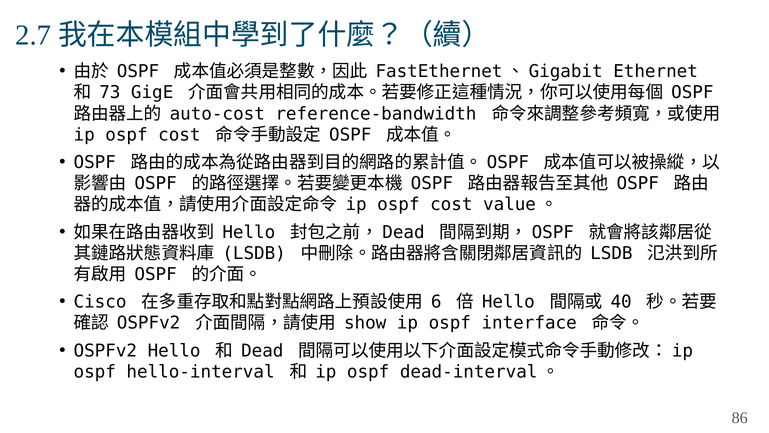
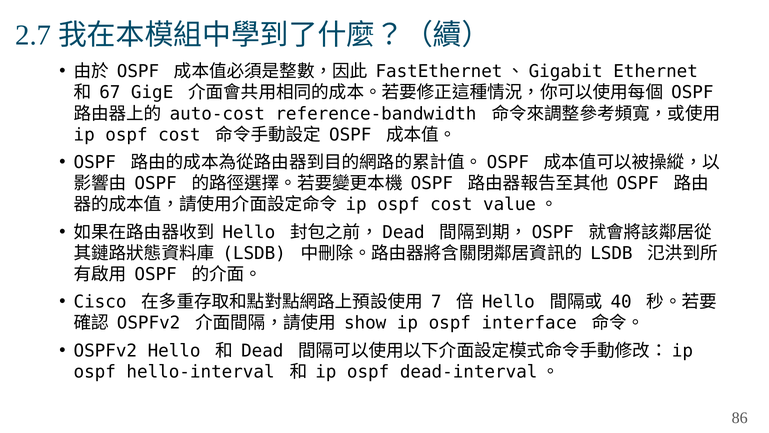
73: 73 -> 67 (110, 92)
6: 6 -> 7 (436, 302)
